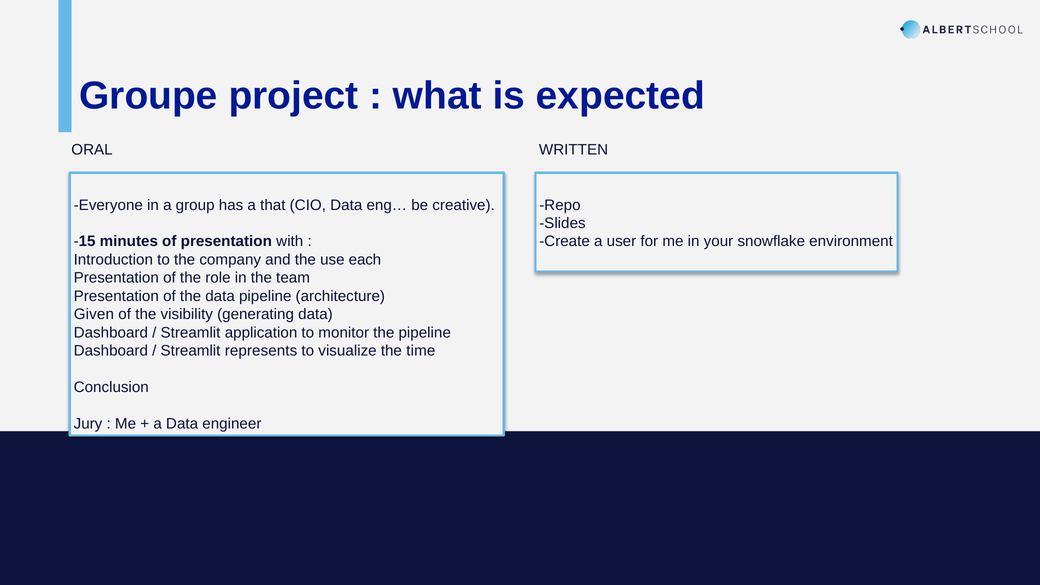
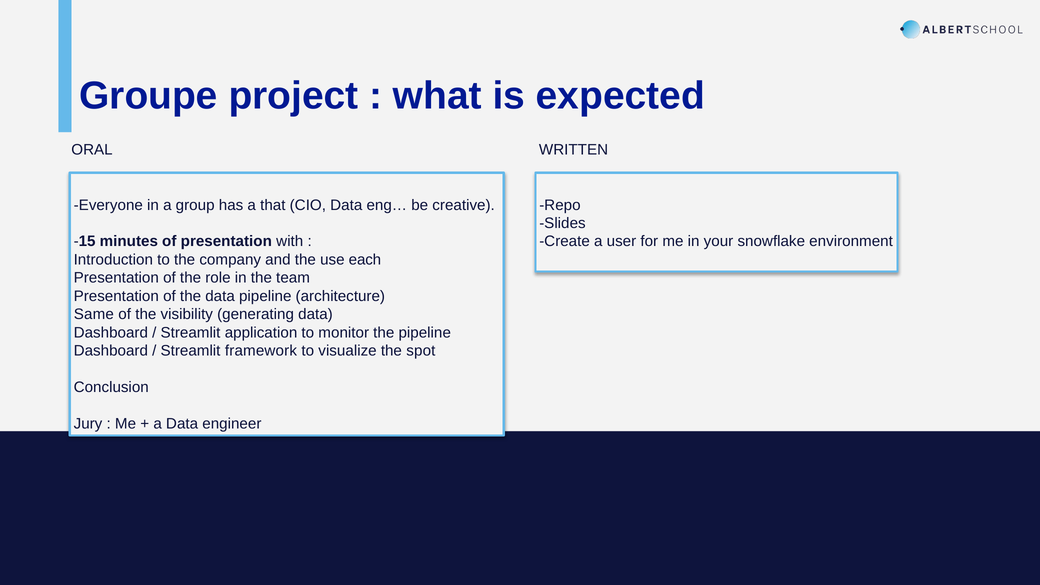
Given: Given -> Same (94, 314)
represents: represents -> framework (261, 351)
time: time -> spot (421, 351)
